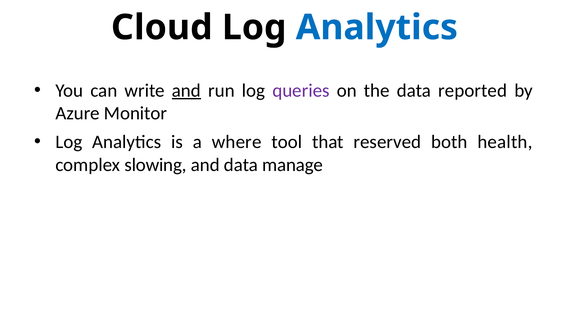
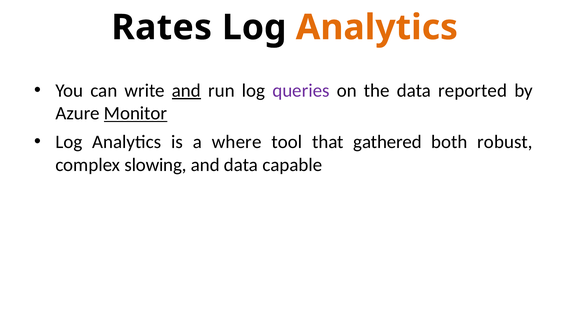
Cloud: Cloud -> Rates (162, 27)
Analytics colour: blue -> orange (377, 27)
Monitor underline: none -> present (136, 113)
reserved: reserved -> gathered (387, 142)
health: health -> robust (505, 142)
manage: manage -> capable (292, 165)
